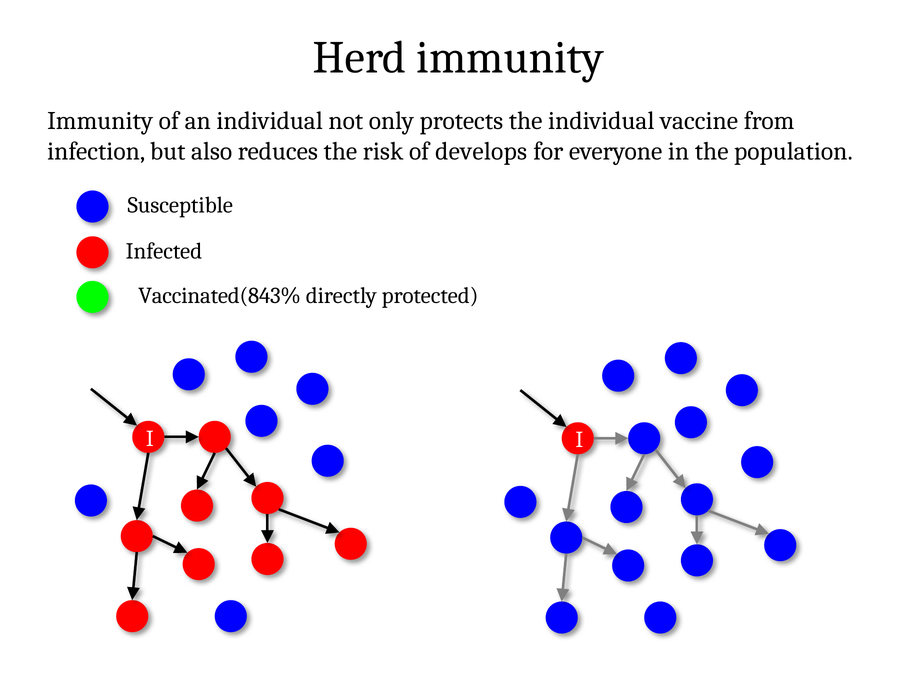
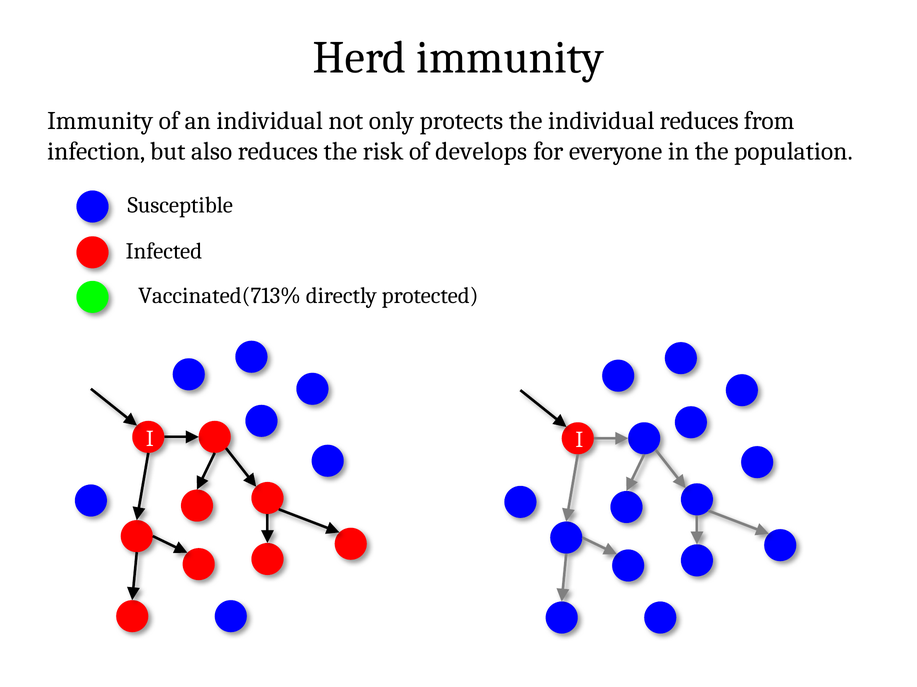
individual vaccine: vaccine -> reduces (699, 121)
Vaccinated(843%: Vaccinated(843% -> Vaccinated(713% (219, 296)
